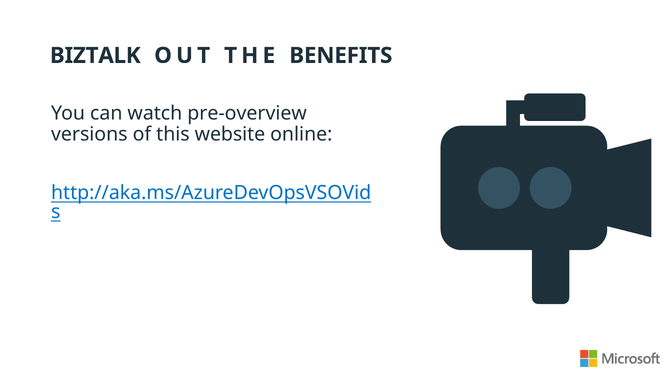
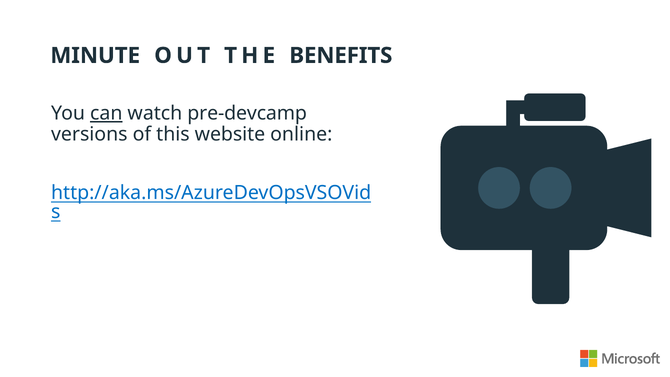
BIZTALK: BIZTALK -> MINUTE (95, 56)
can underline: none -> present (106, 113)
pre-overview: pre-overview -> pre-devcamp (247, 113)
